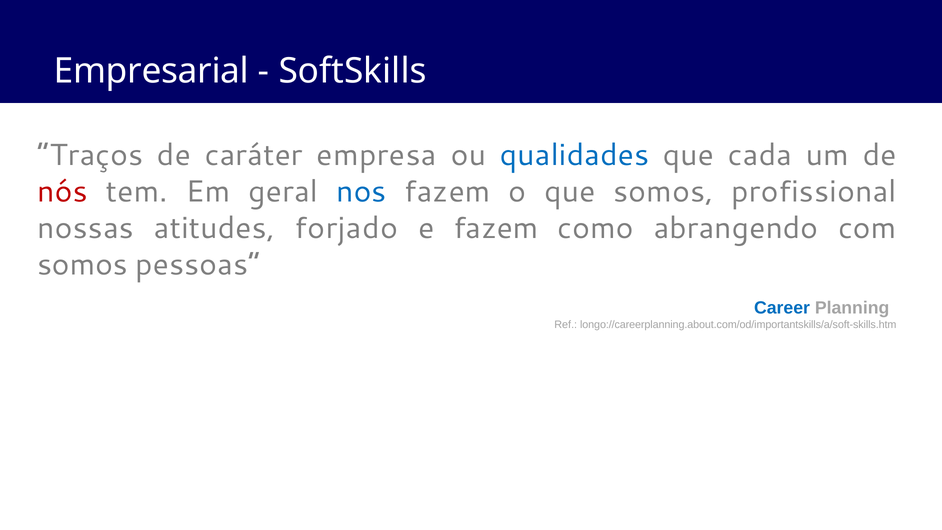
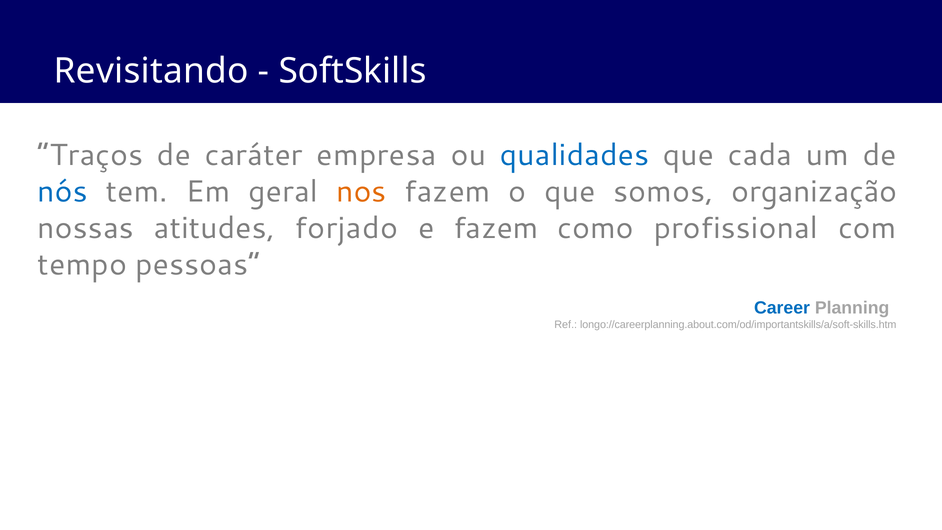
Empresarial: Empresarial -> Revisitando (151, 71)
nós colour: red -> blue (63, 192)
nos colour: blue -> orange (361, 192)
profissional: profissional -> organização (814, 192)
abrangendo: abrangendo -> profissional (736, 228)
somos: somos -> tempo (82, 265)
